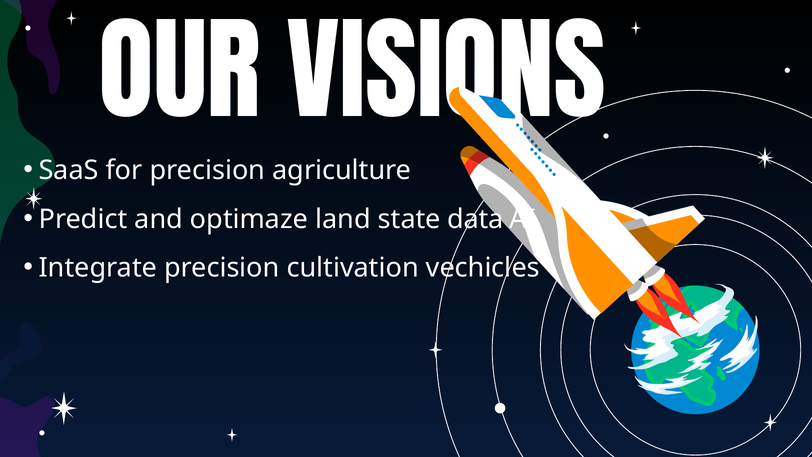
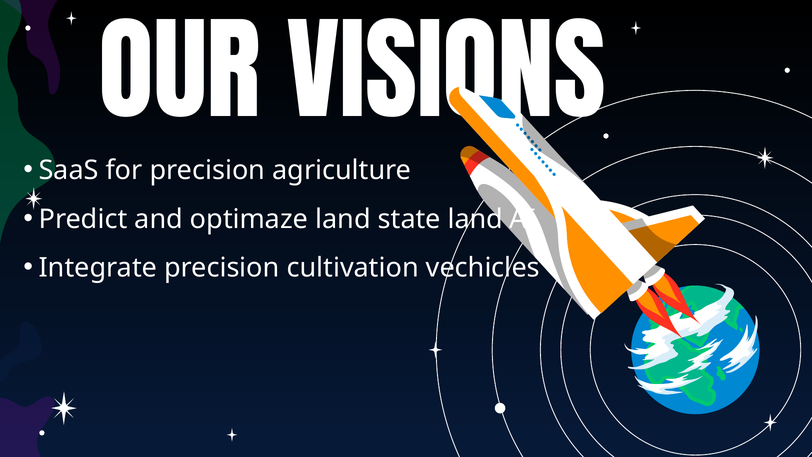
state data: data -> land (475, 219)
